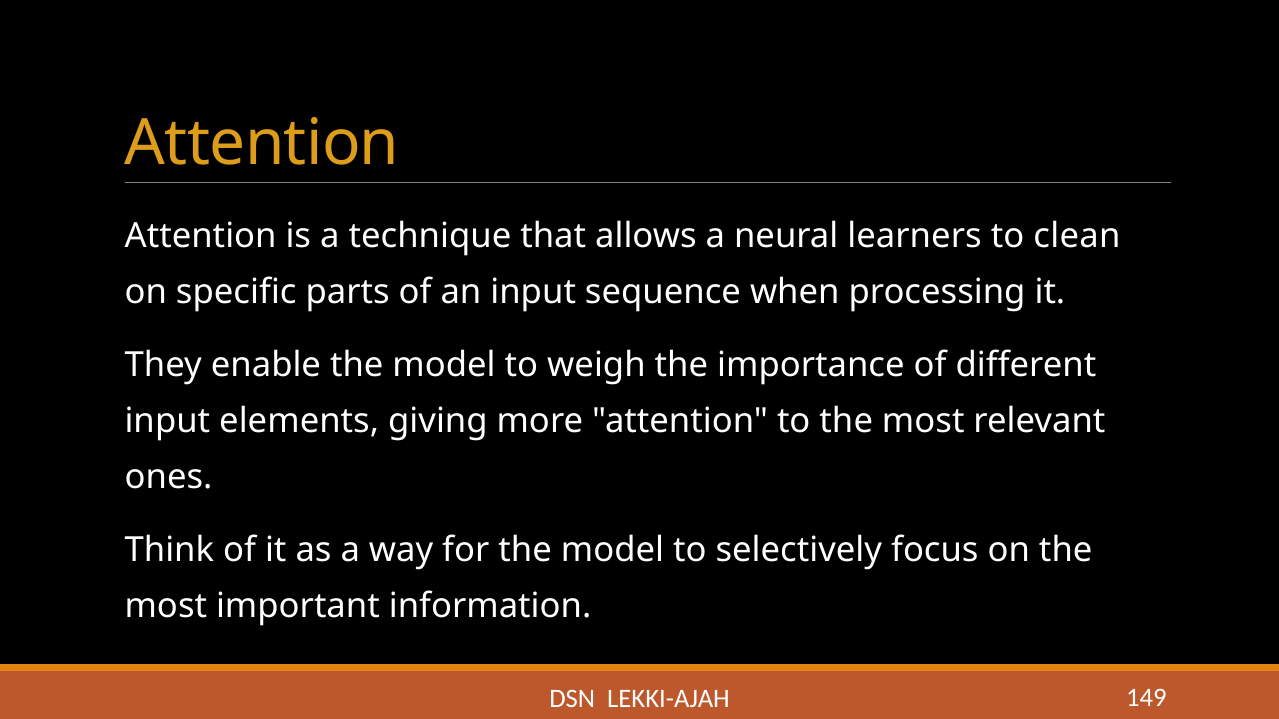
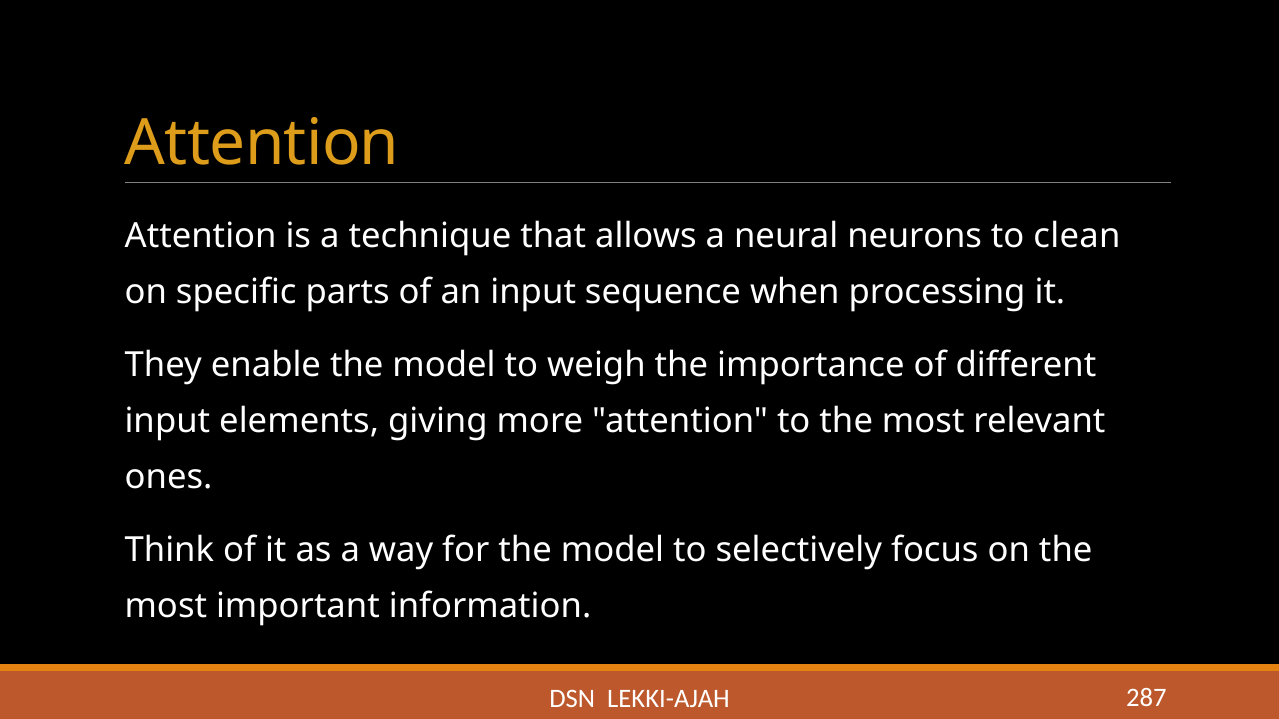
learners: learners -> neurons (915, 236)
149: 149 -> 287 (1146, 698)
